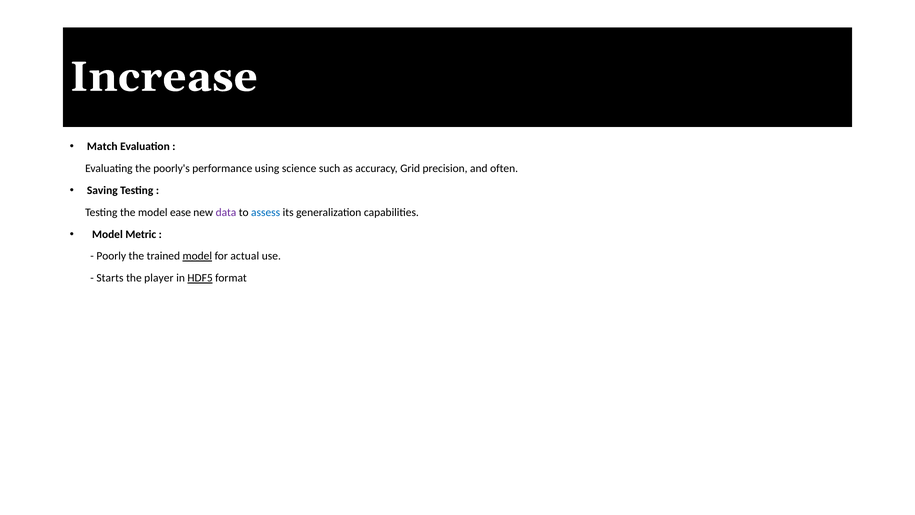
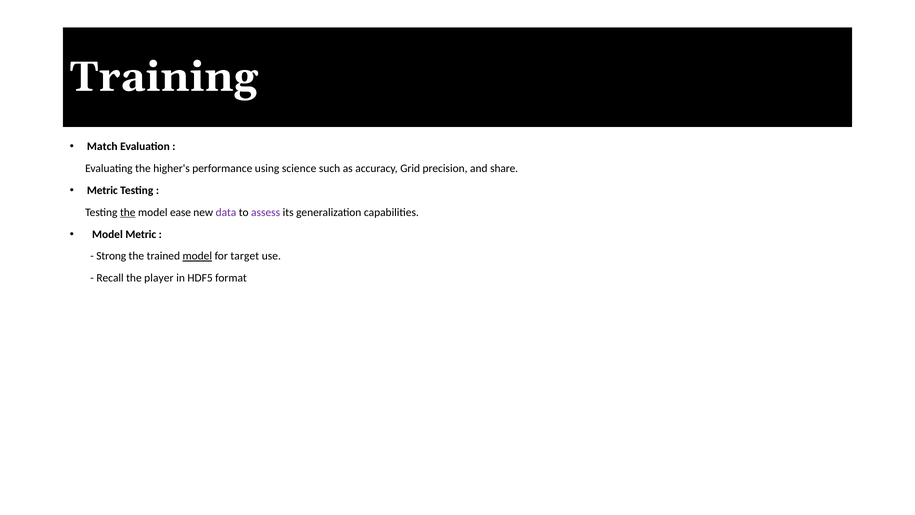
Increase: Increase -> Training (164, 77)
poorly's: poorly's -> higher's (171, 168)
often: often -> share (504, 168)
Saving: Saving -> Metric (102, 190)
the underline: none -> present (128, 212)
assess colour: blue -> purple (266, 212)
Poorly: Poorly -> Strong (111, 256)
actual: actual -> target (245, 256)
Starts: Starts -> Recall (110, 278)
HDF5 underline: present -> none (200, 278)
